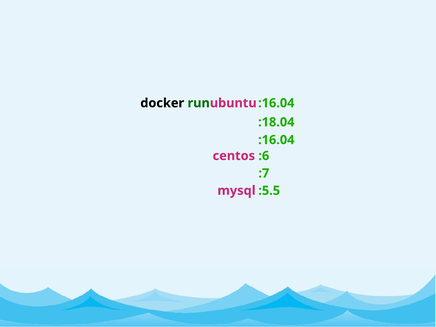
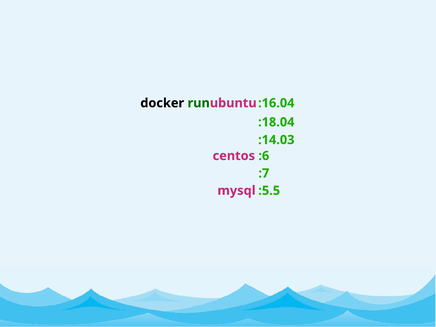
:16.04: :16.04 -> :14.03 (276, 140)
